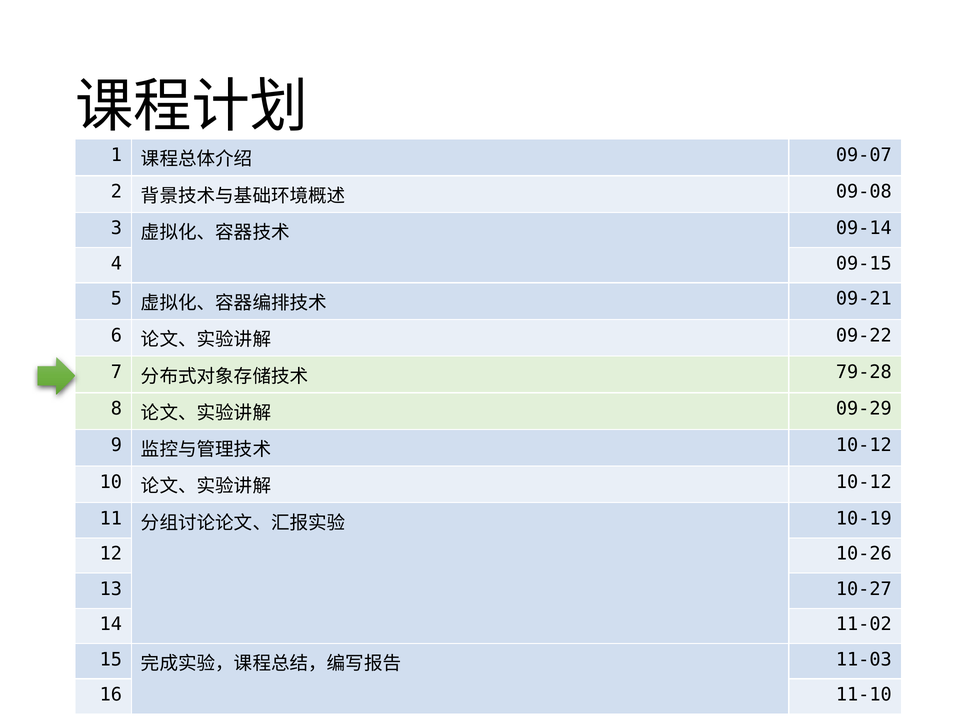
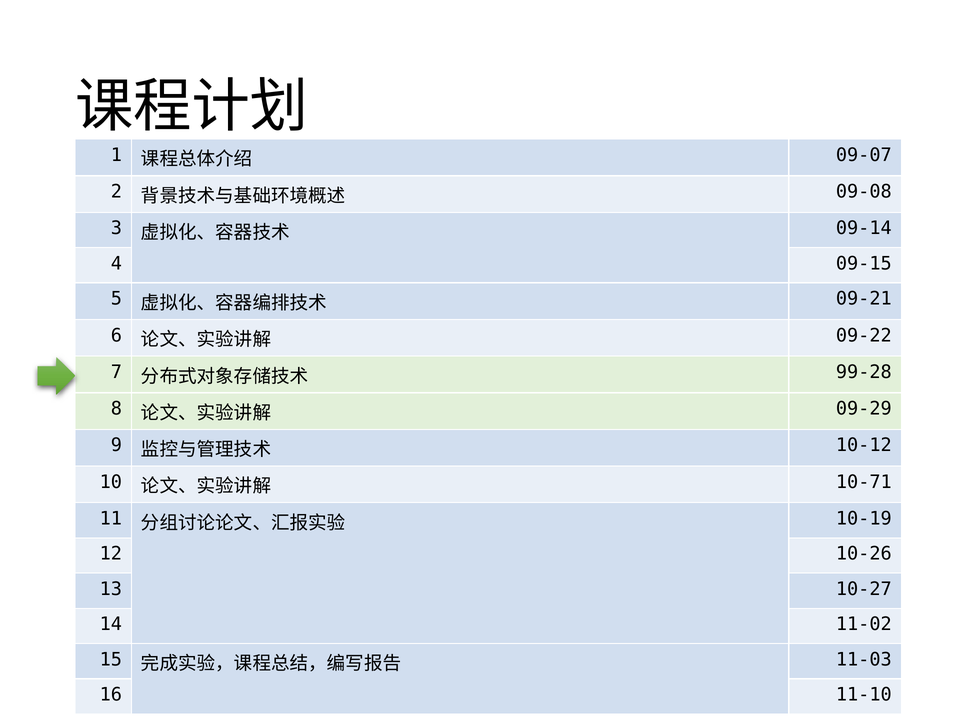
79-28: 79-28 -> 99-28 (864, 372)
10-12: 10-12 -> 10-71 (864, 482)
